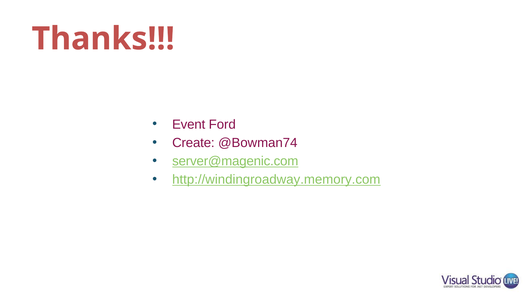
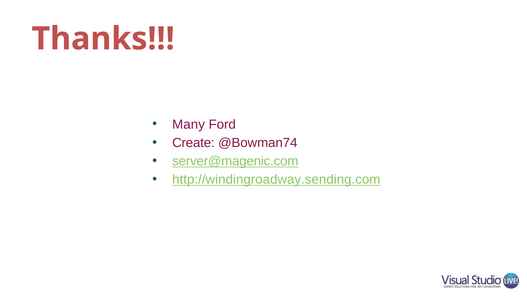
Event: Event -> Many (189, 125)
http://windingroadway.memory.com: http://windingroadway.memory.com -> http://windingroadway.sending.com (276, 180)
